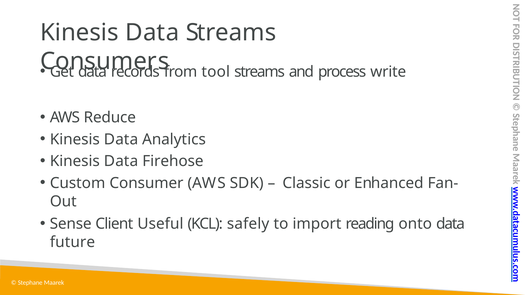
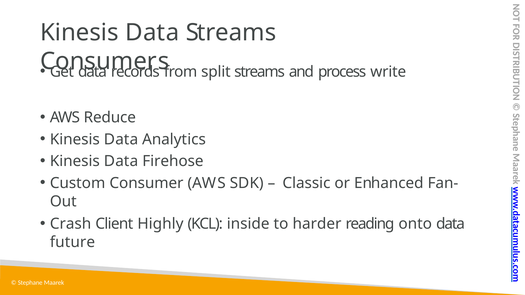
tool: tool -> split (216, 72)
Sense: Sense -> Crash (71, 224)
Useful: Useful -> Highly (160, 224)
safely: safely -> inside (248, 224)
import: import -> harder (317, 224)
